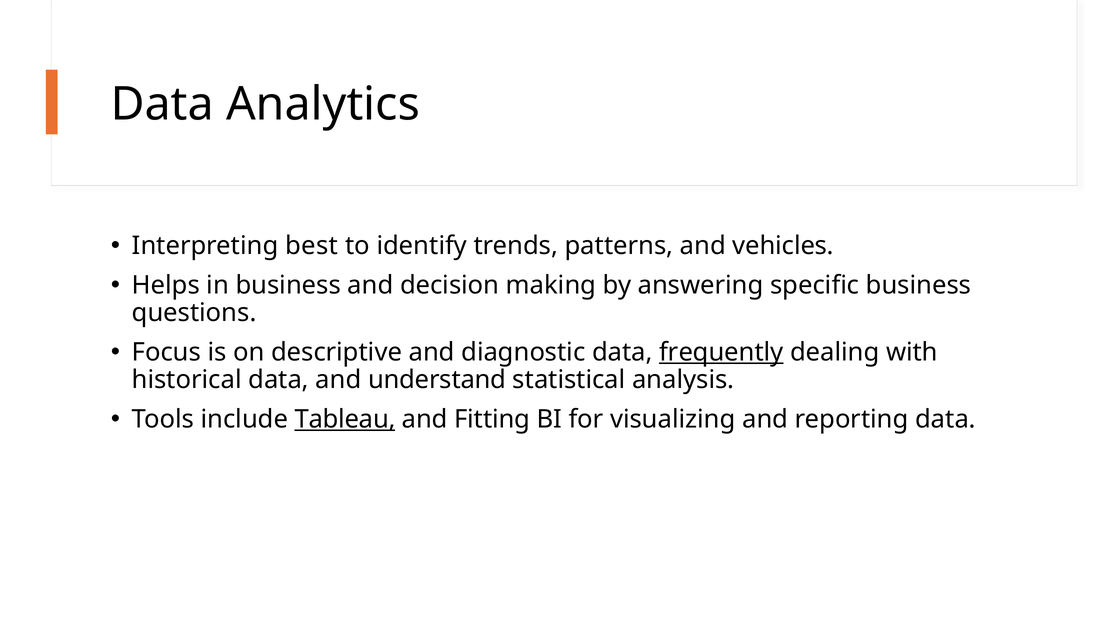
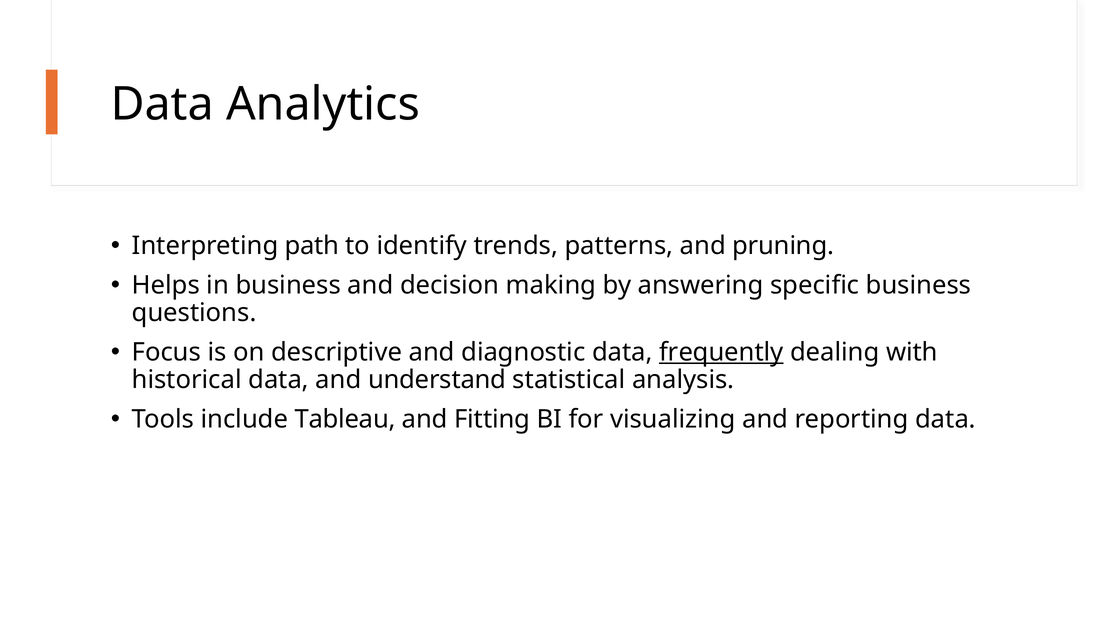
best: best -> path (312, 246)
vehicles: vehicles -> pruning (783, 246)
Tableau underline: present -> none (345, 419)
